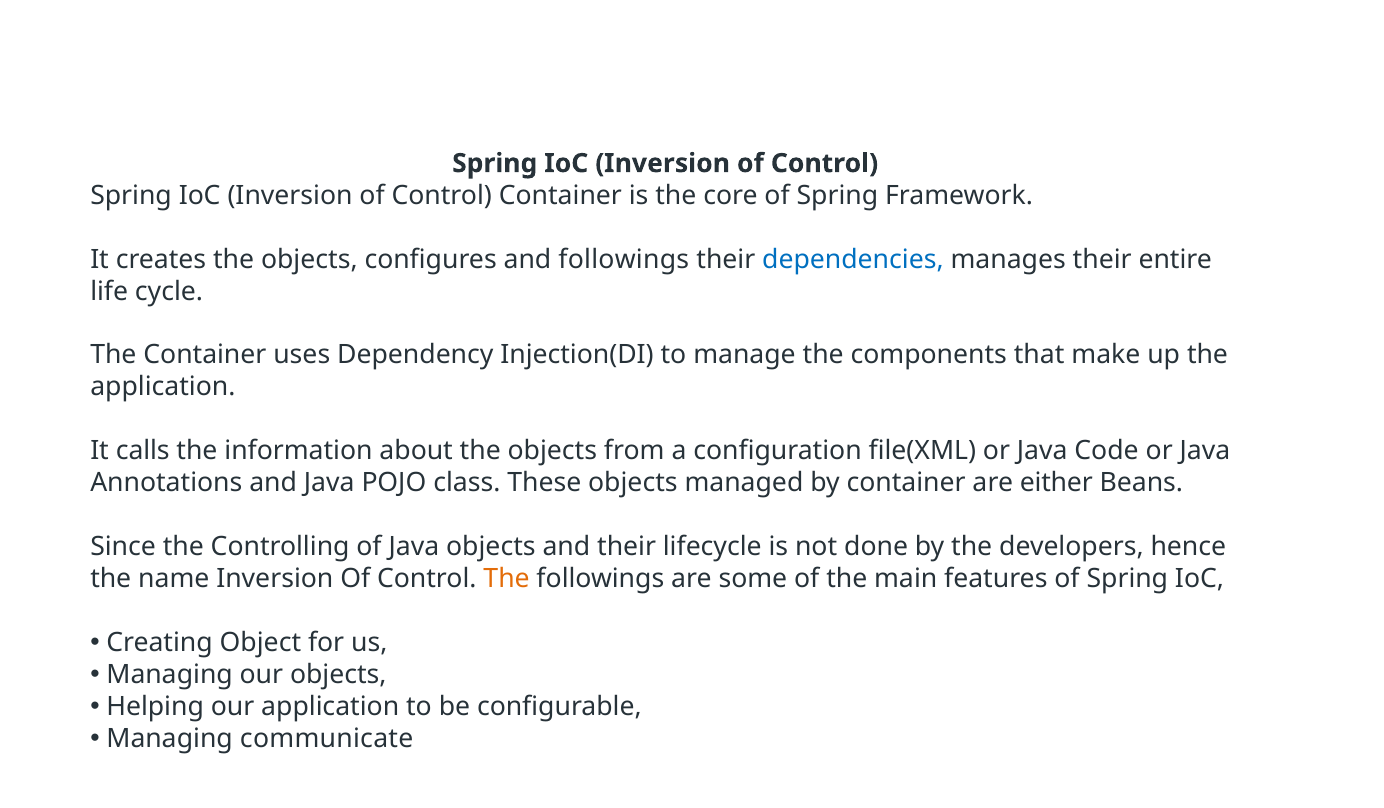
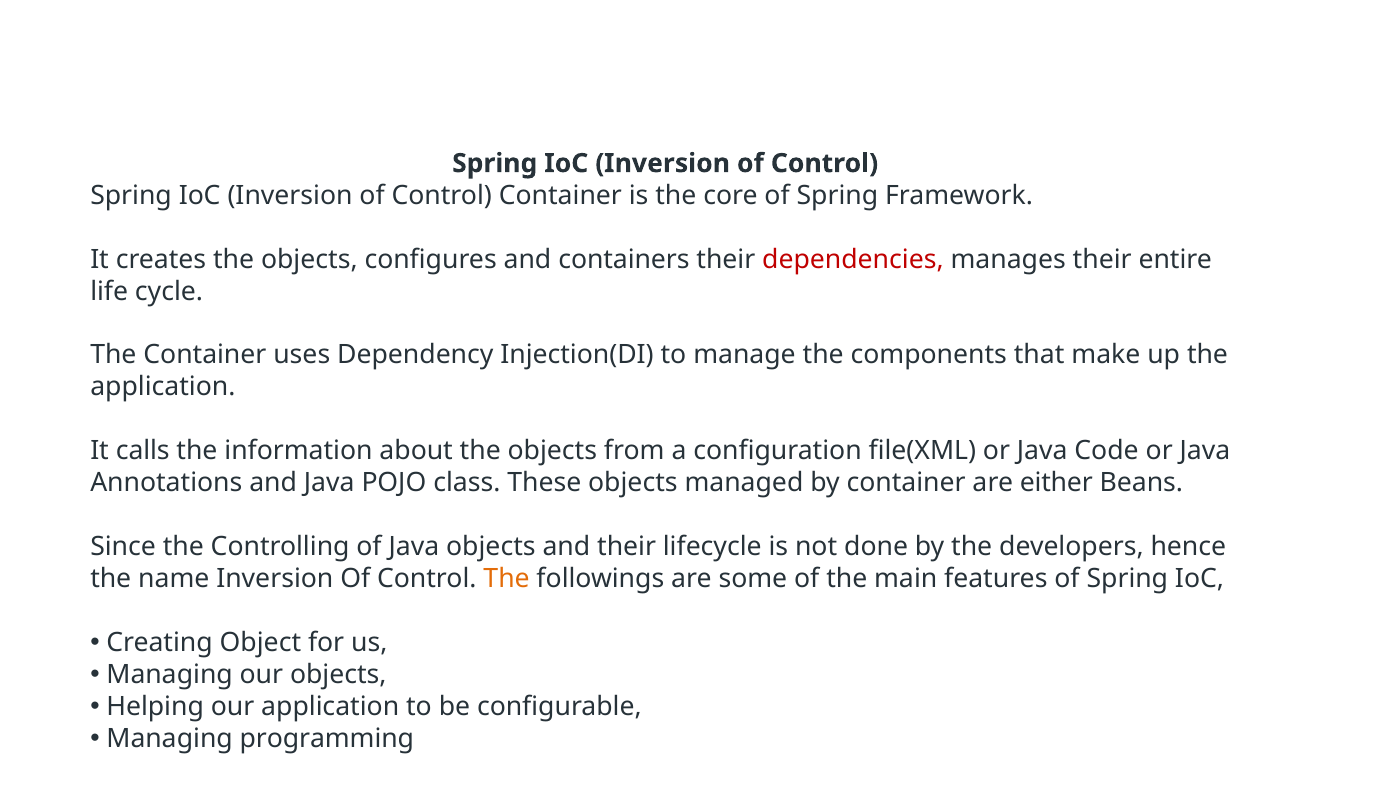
and followings: followings -> containers (624, 259)
dependencies colour: blue -> red (853, 259)
communicate: communicate -> programming (327, 738)
